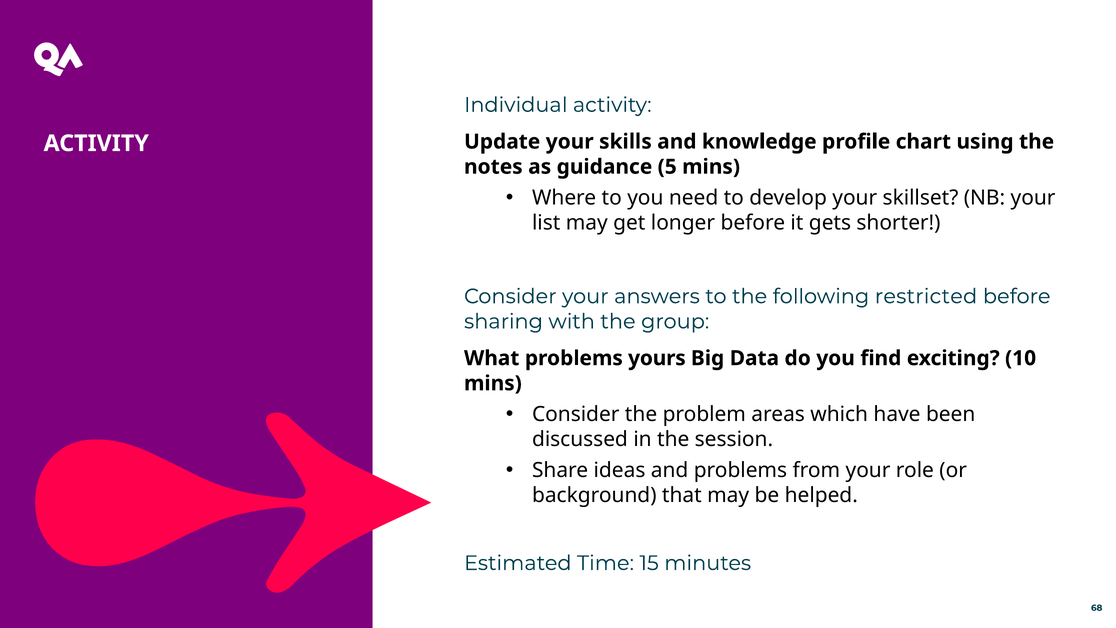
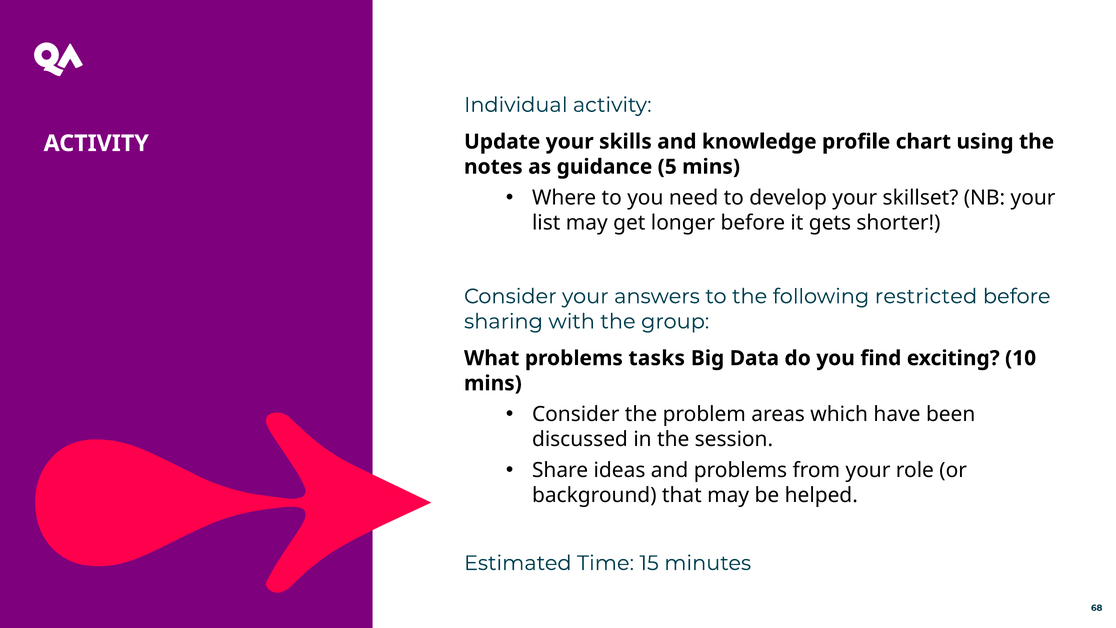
yours: yours -> tasks (657, 358)
